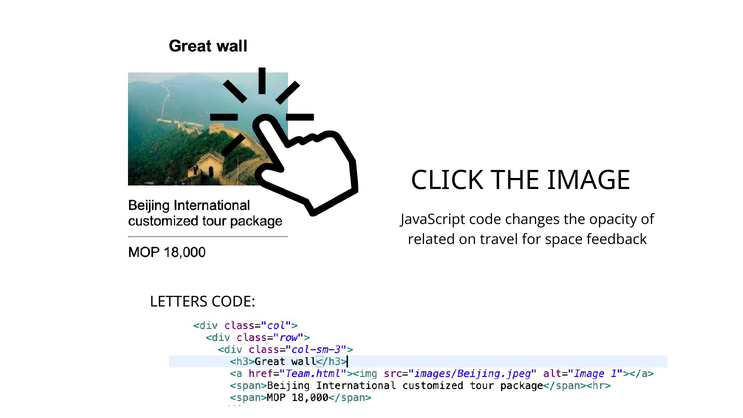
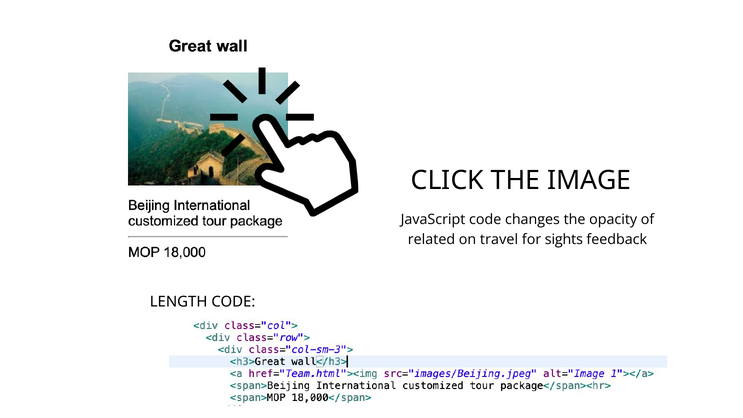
space: space -> sights (564, 239)
LETTERS: LETTERS -> LENGTH (179, 302)
